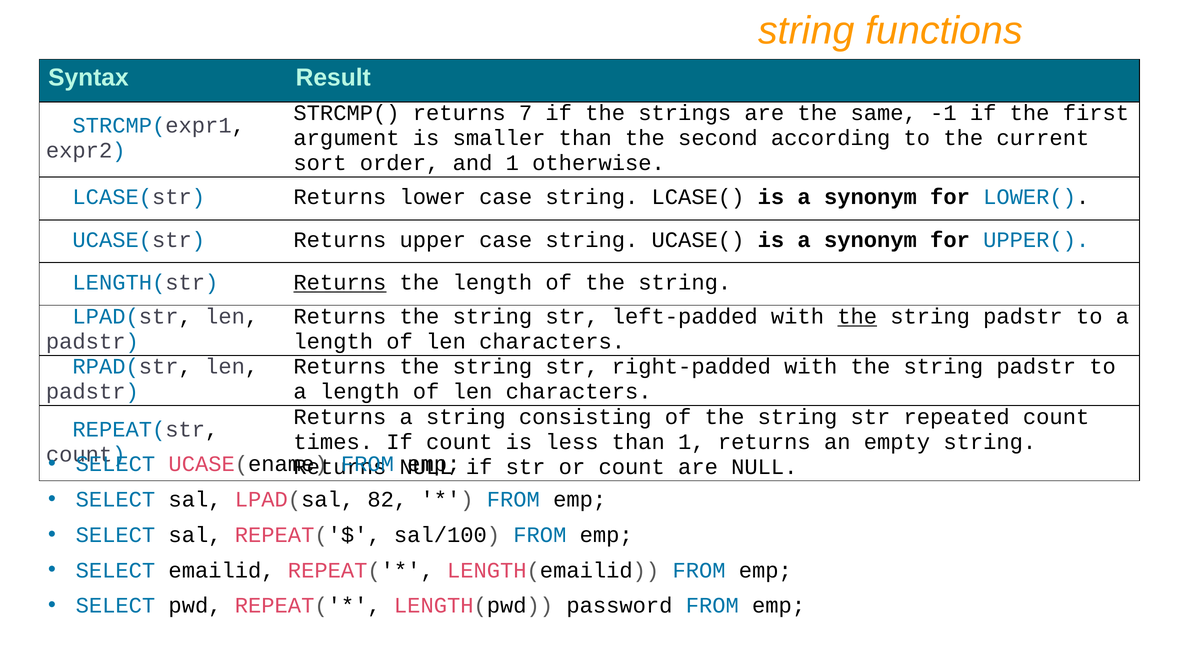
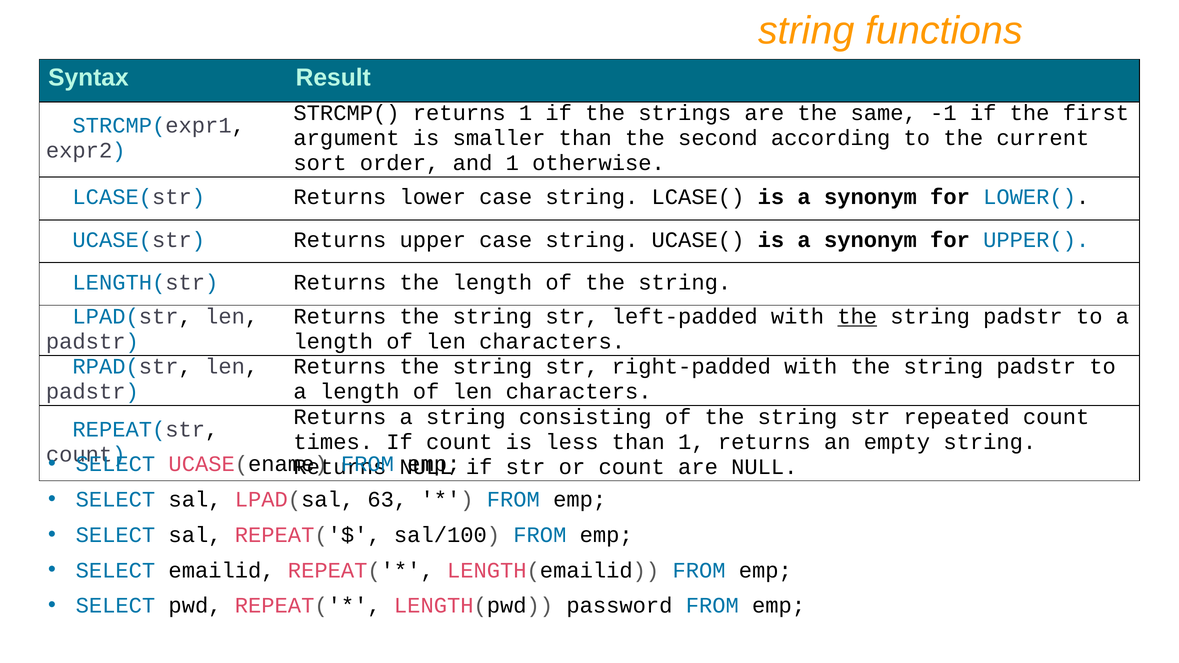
returns 7: 7 -> 1 (526, 113)
Returns underline: present -> none (340, 283)
82: 82 -> 63 (387, 500)
